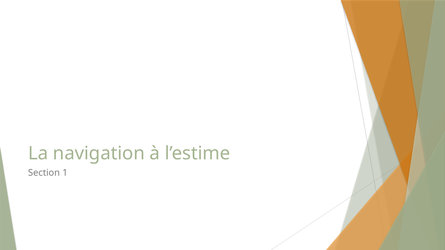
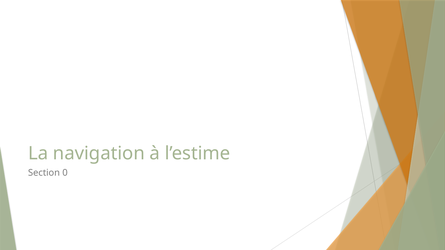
1: 1 -> 0 (65, 173)
